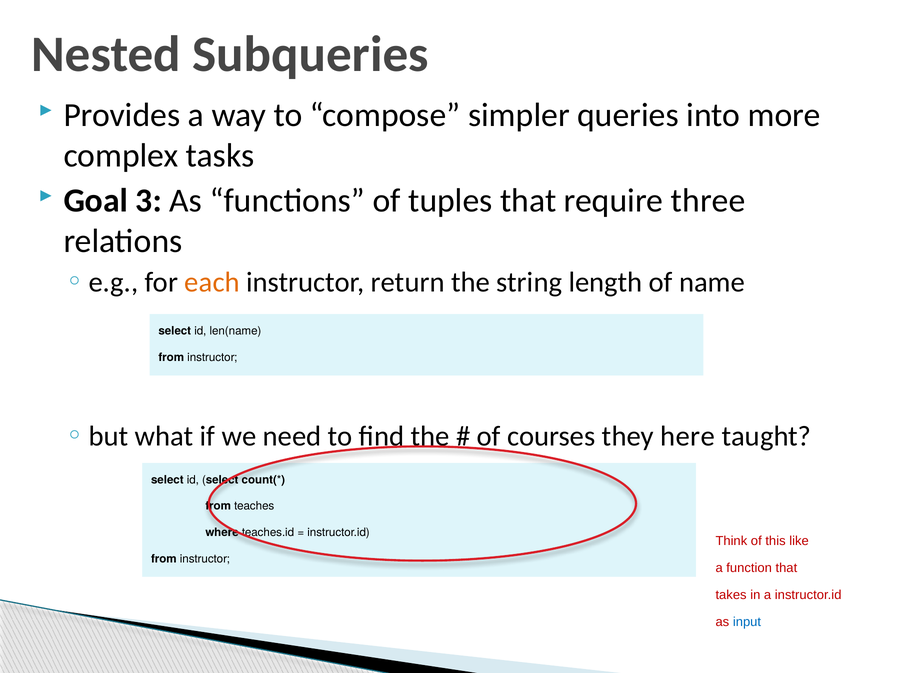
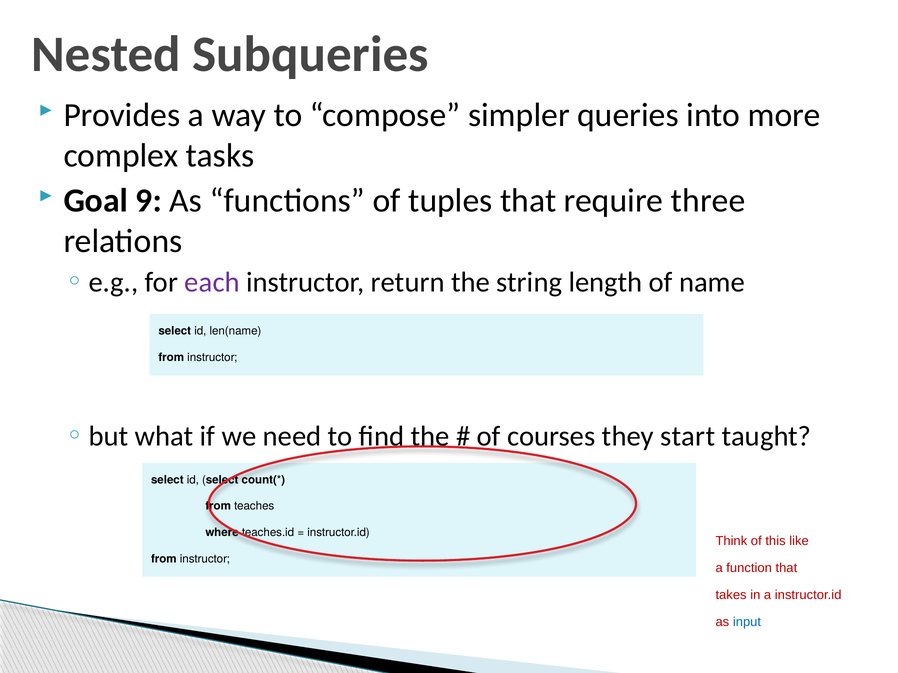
3: 3 -> 9 (149, 201)
each colour: orange -> purple (212, 283)
here: here -> start (688, 436)
